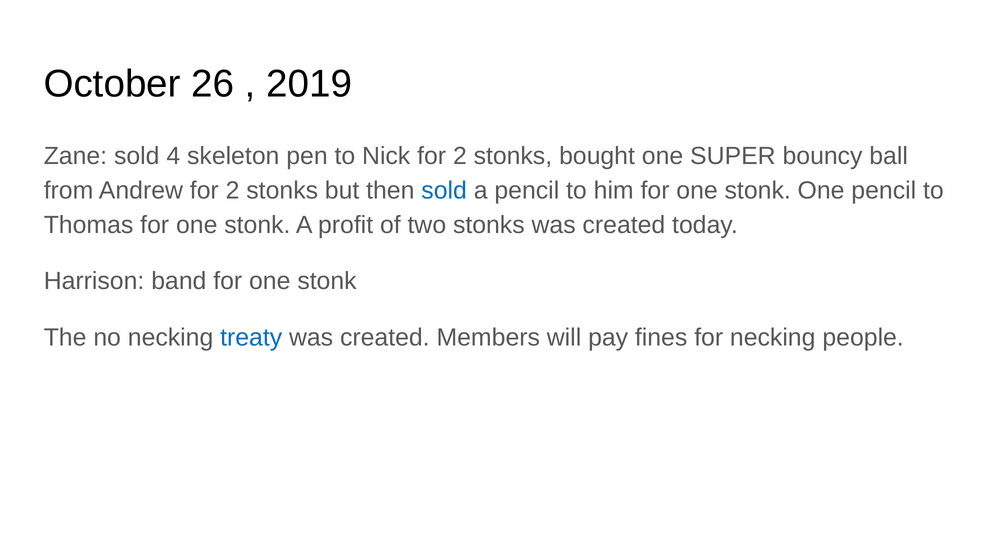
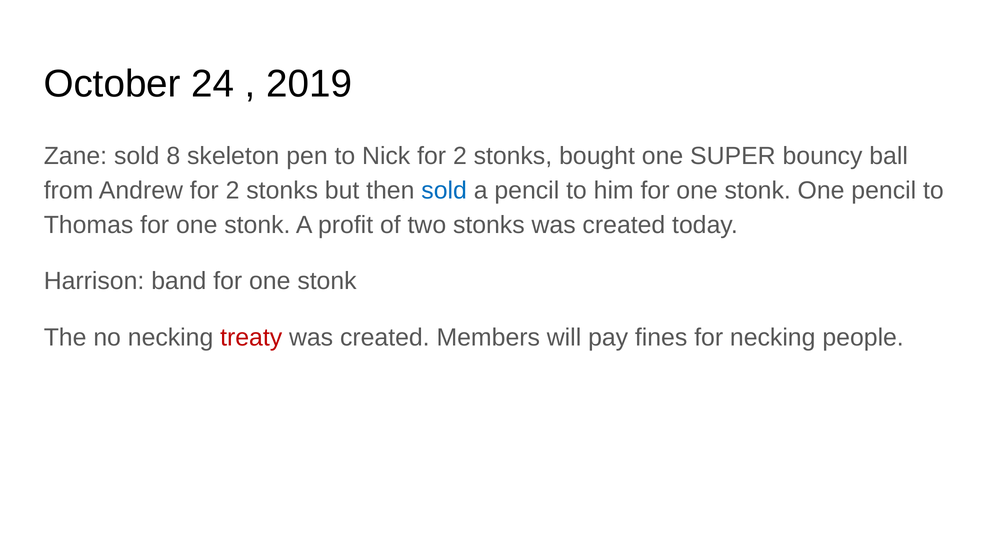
26: 26 -> 24 (213, 84)
4: 4 -> 8 (173, 156)
treaty colour: blue -> red (251, 337)
